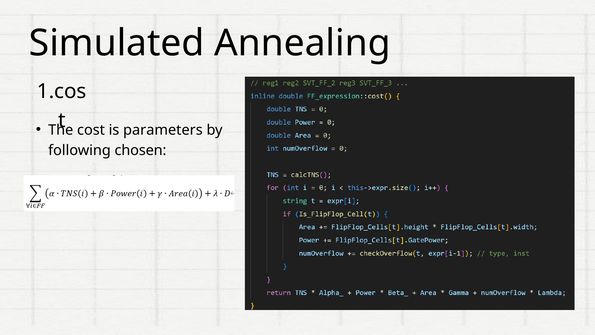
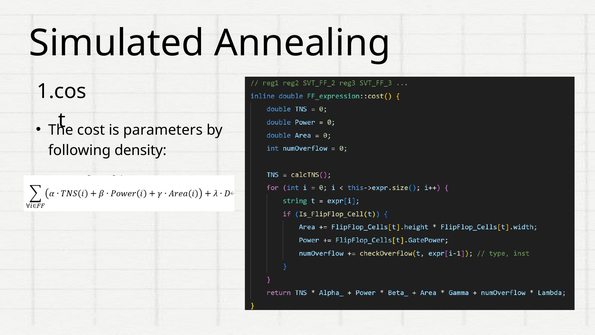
chosen: chosen -> density (141, 150)
